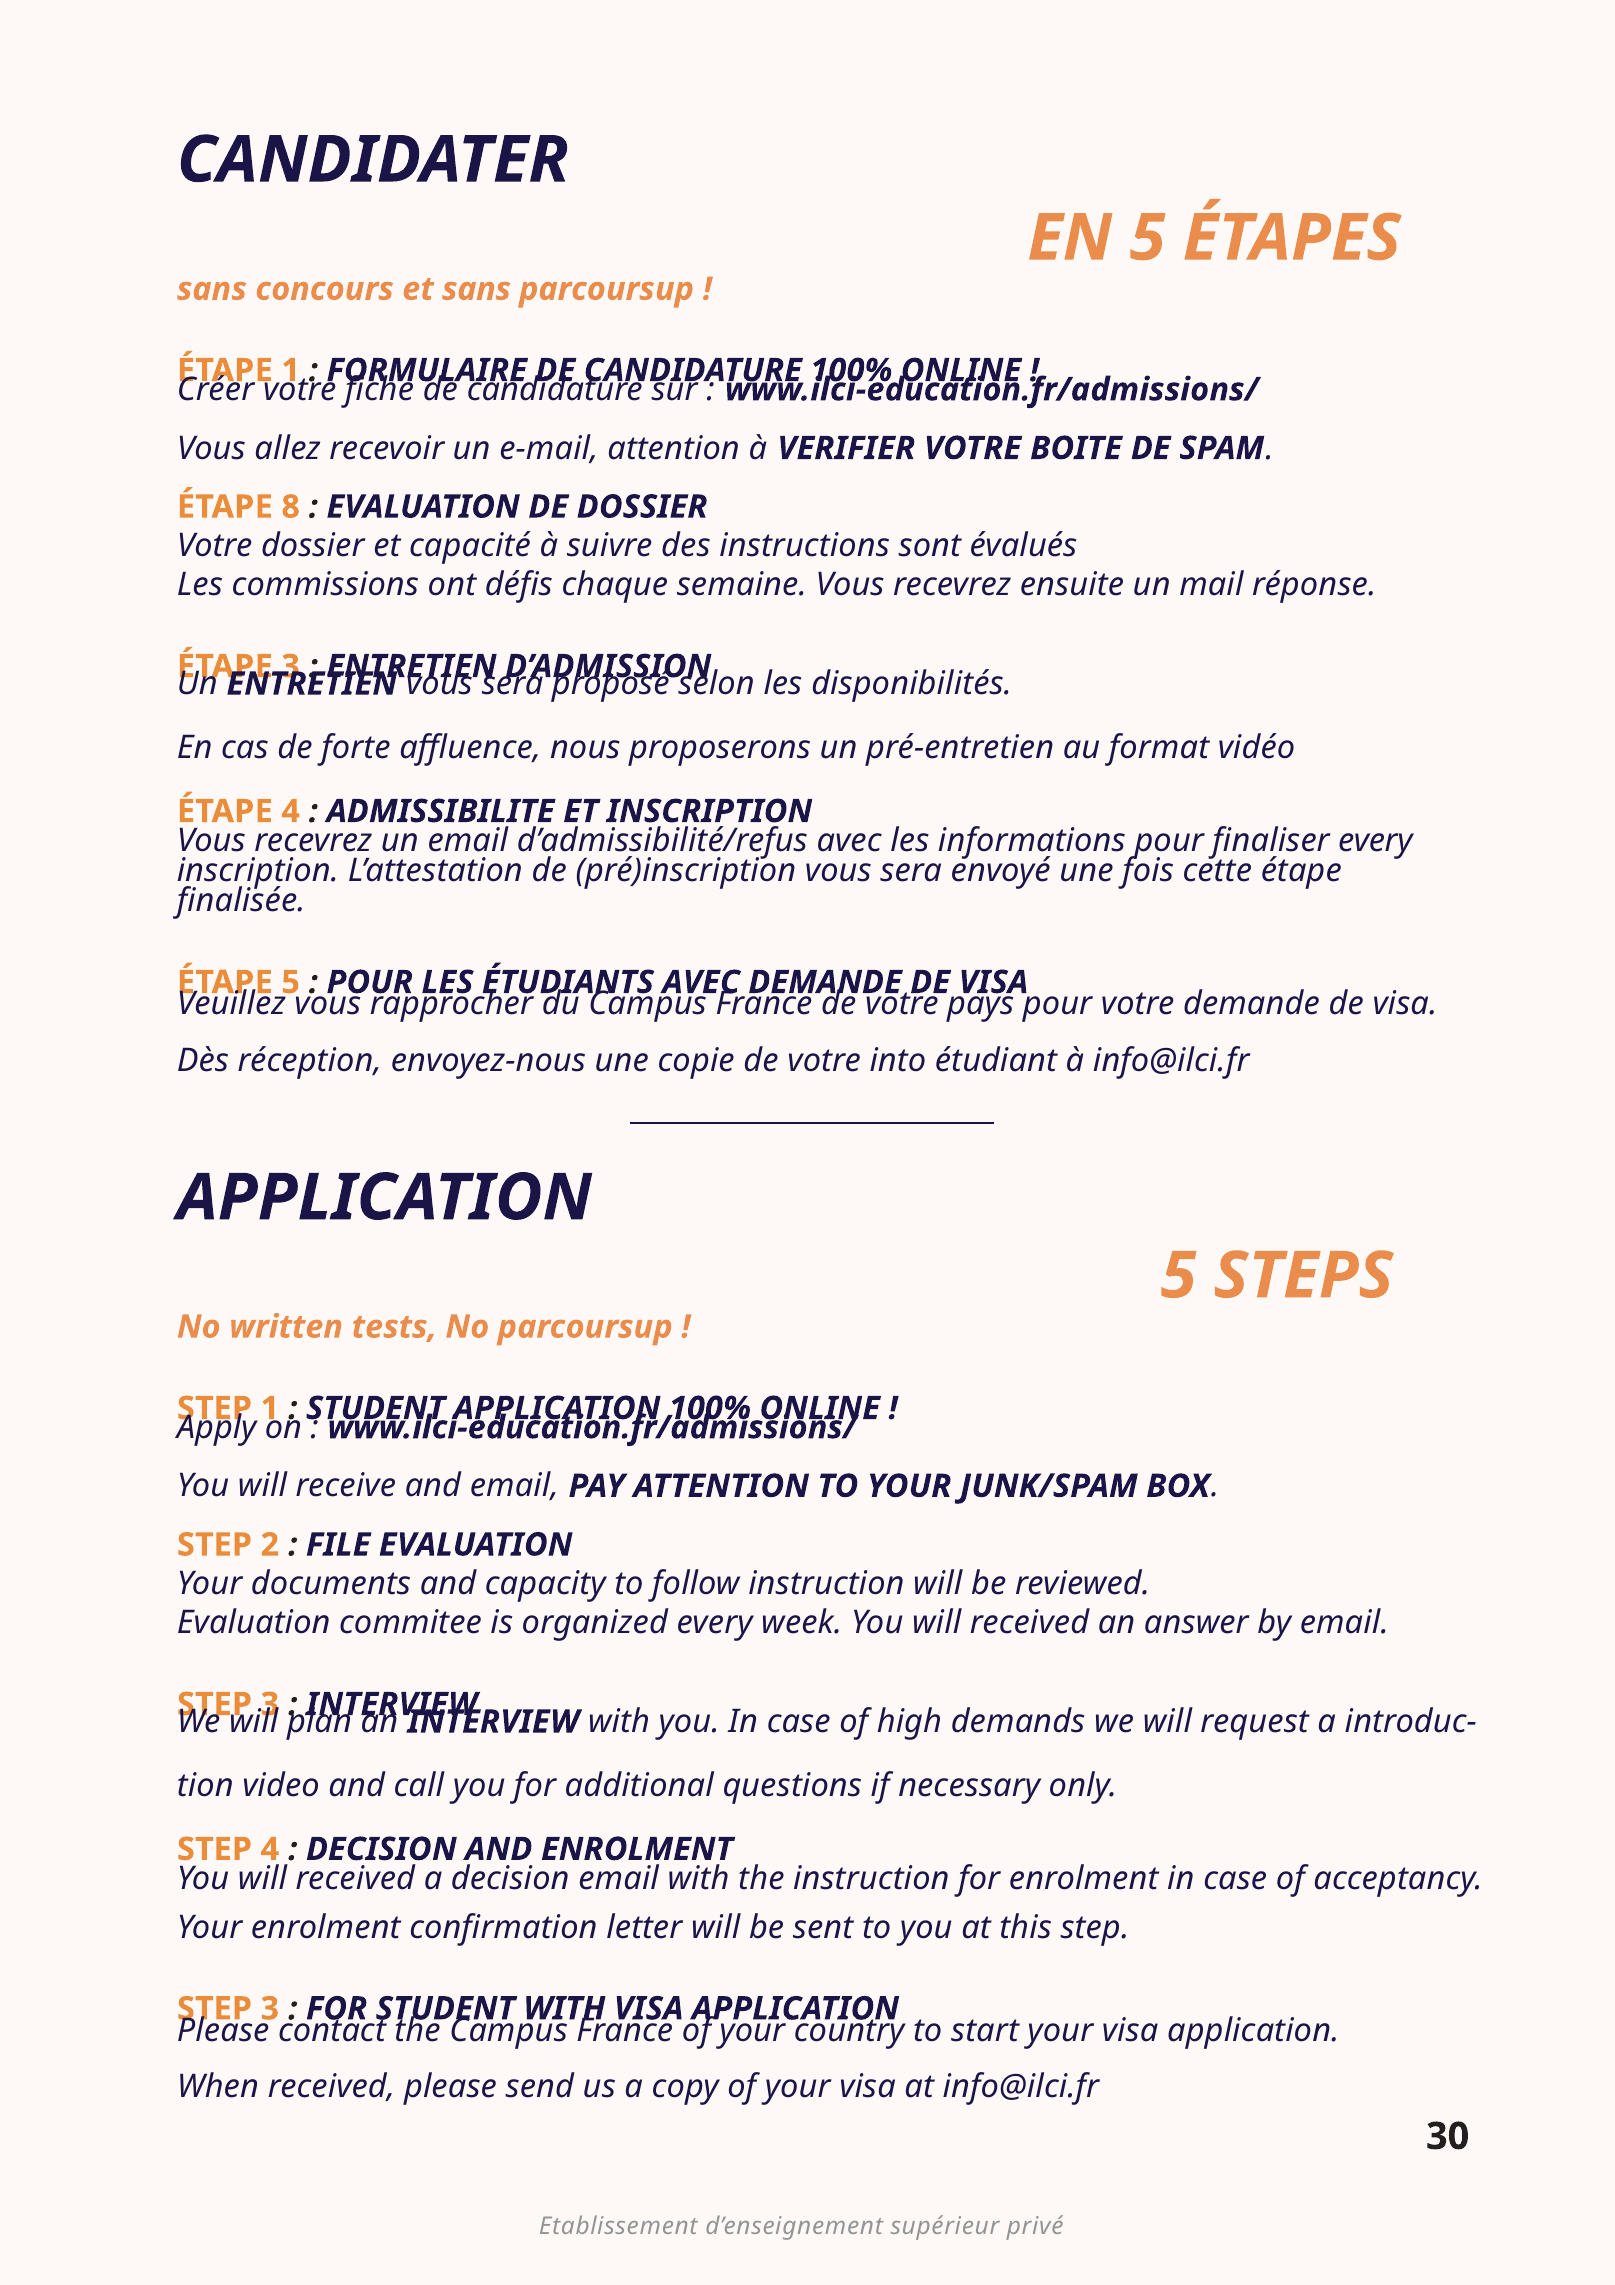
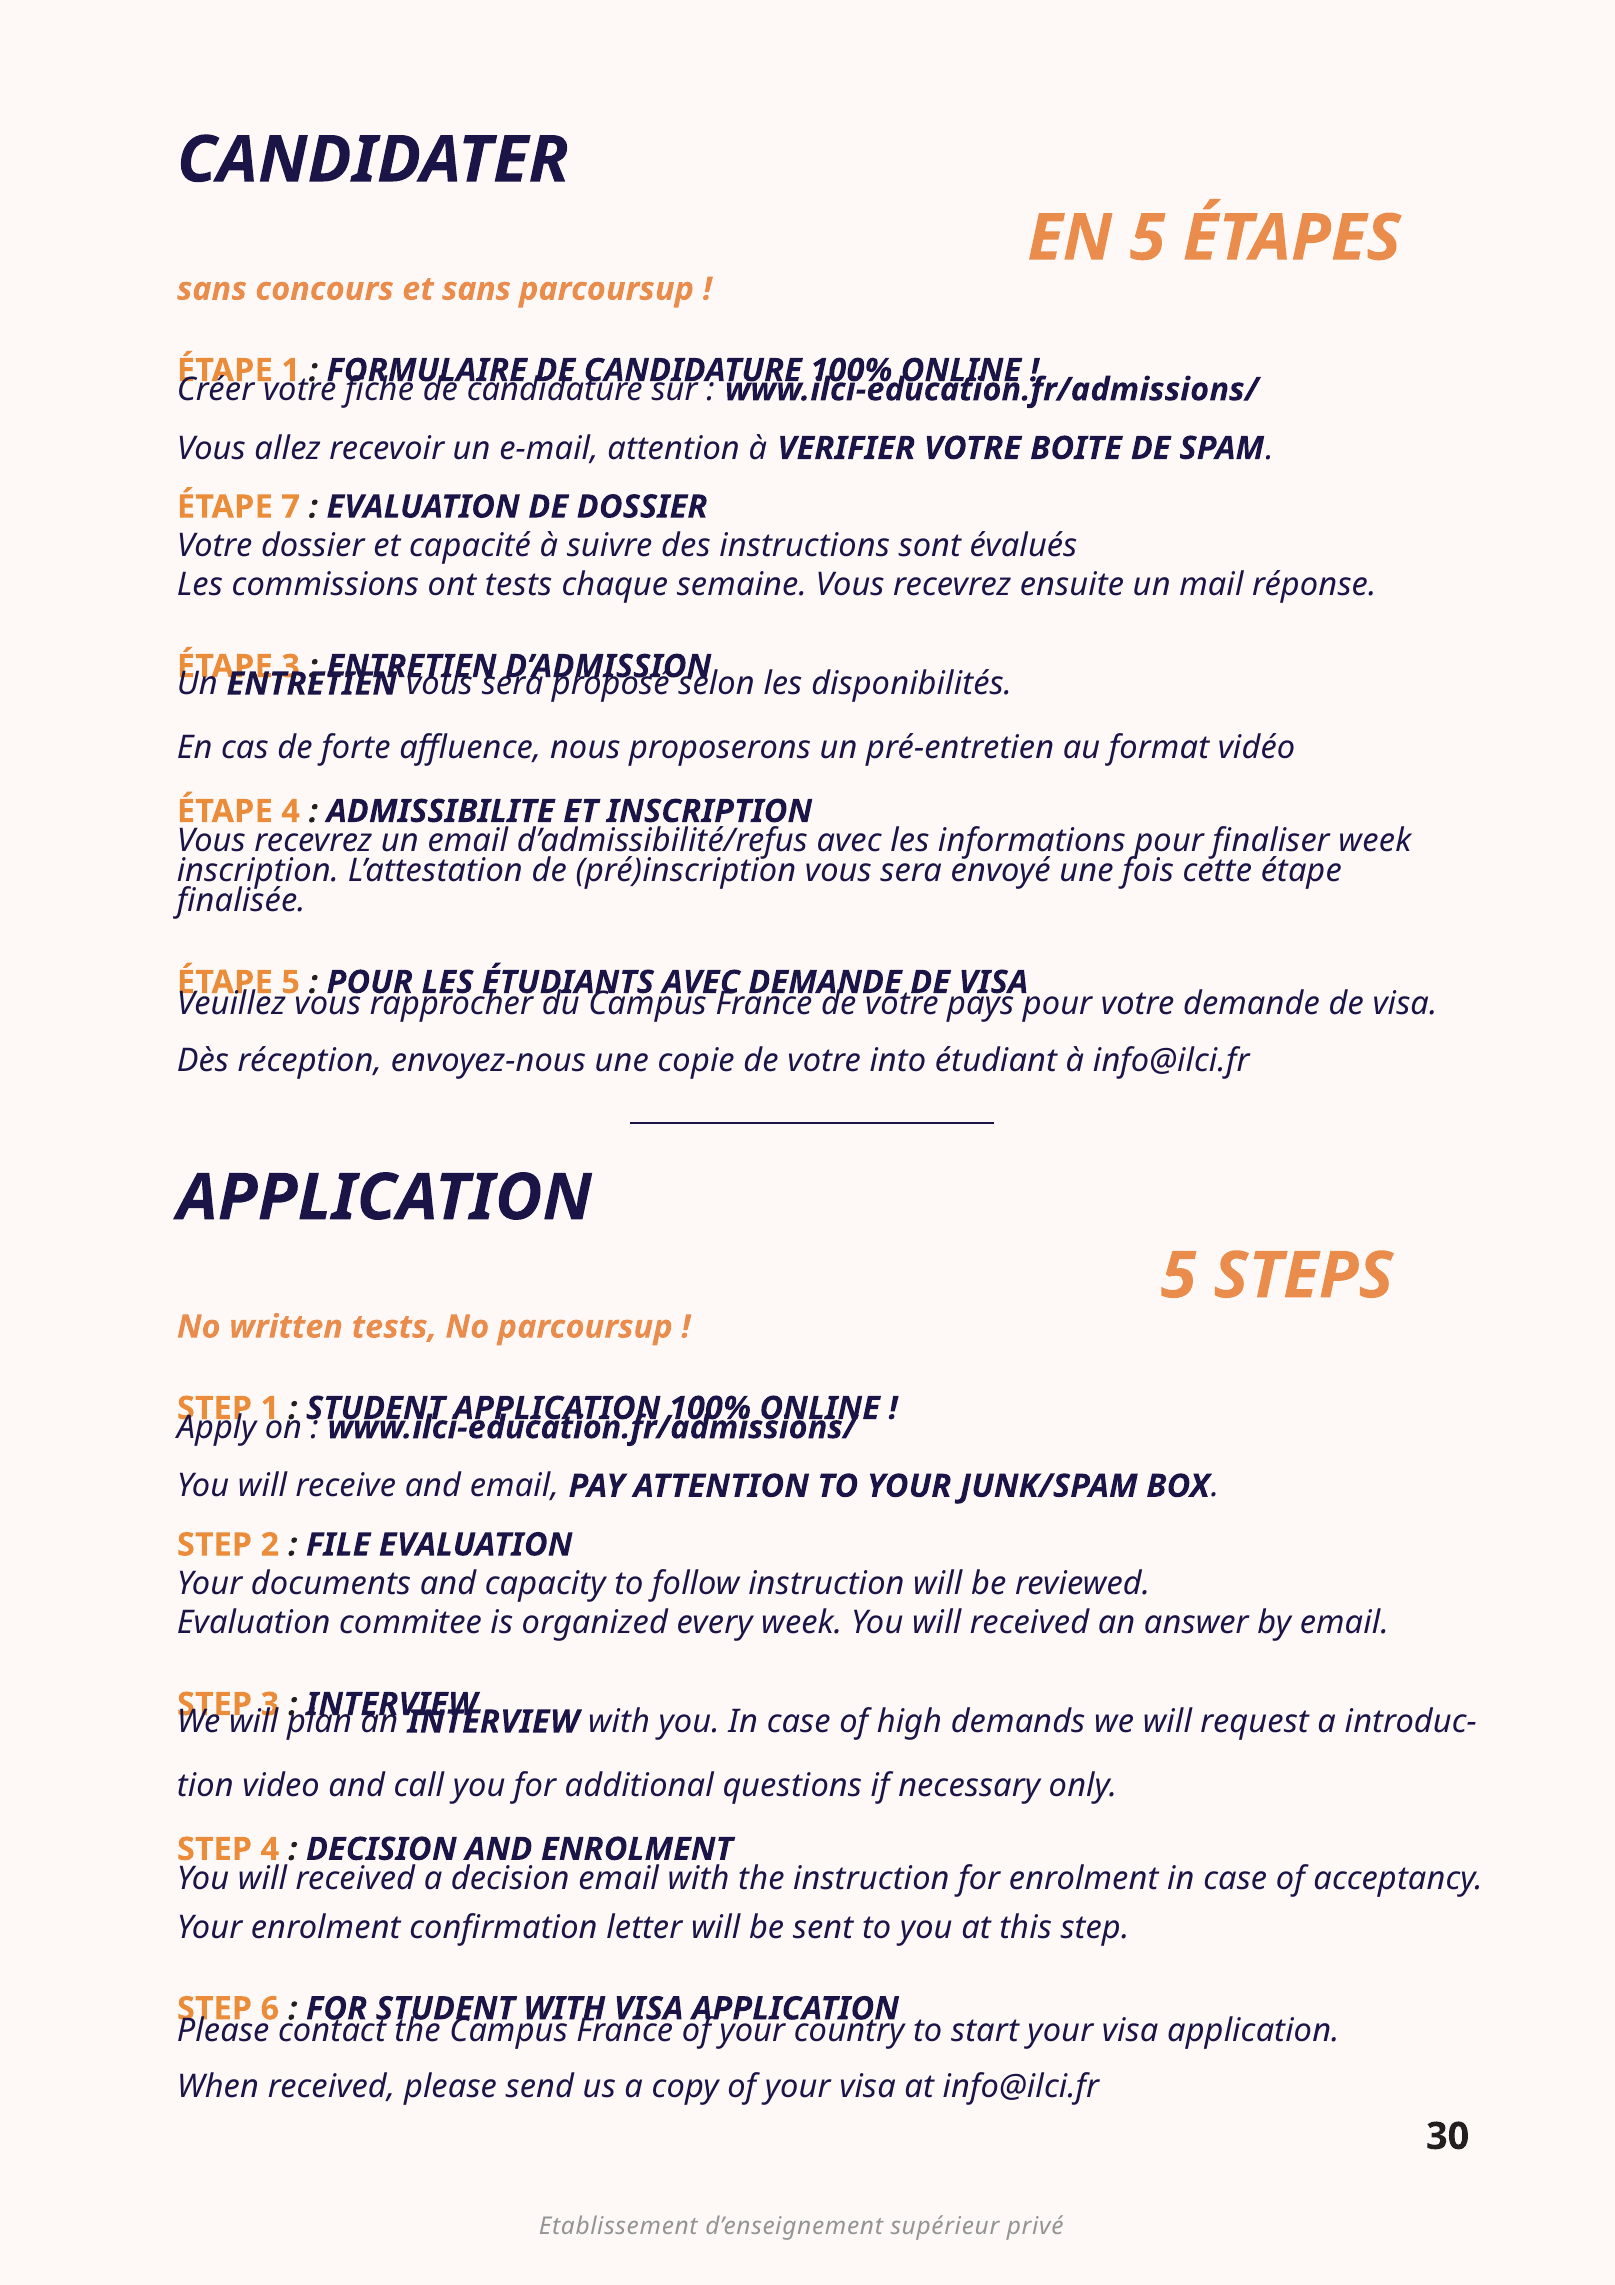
8: 8 -> 7 (291, 507)
ont défis: défis -> tests (519, 585)
finaliser every: every -> week (1375, 841)
3: 3 -> 6 (270, 2009)
